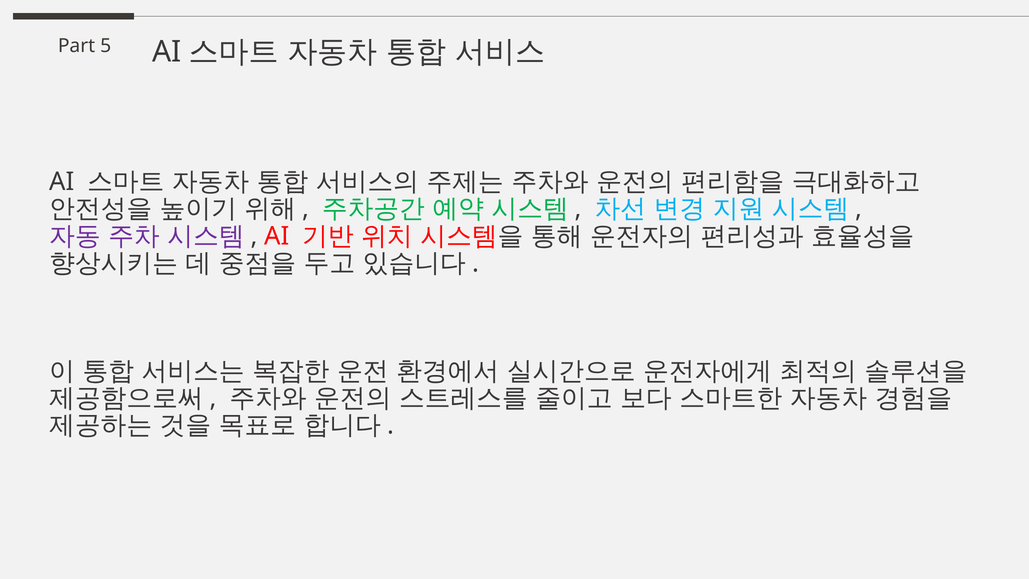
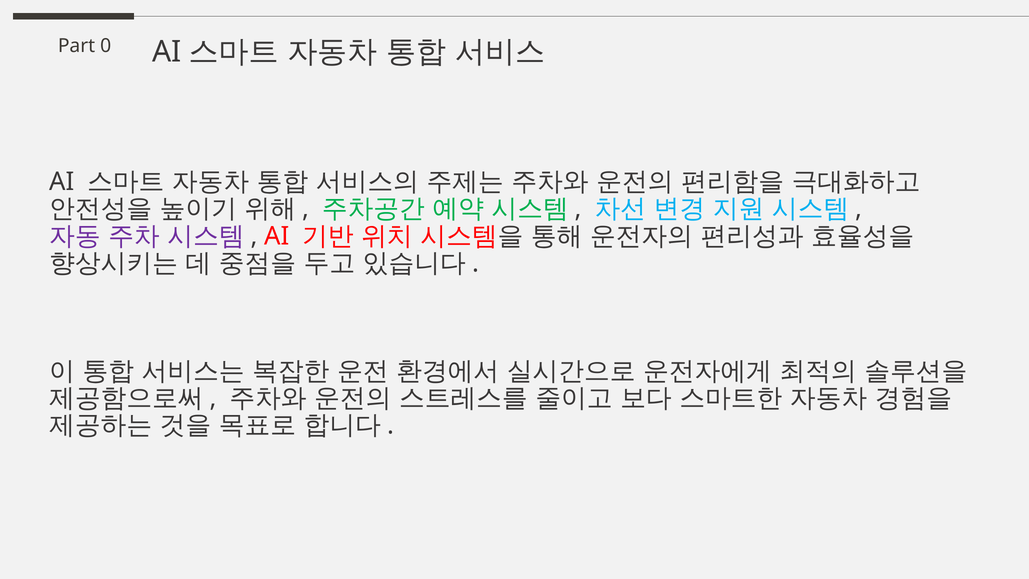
5: 5 -> 0 (106, 46)
